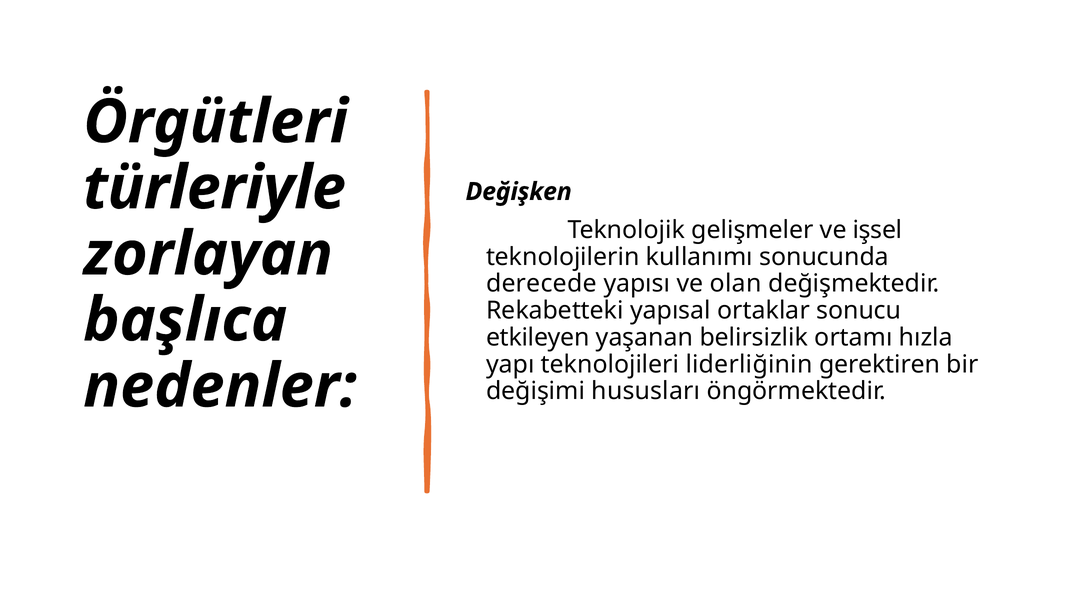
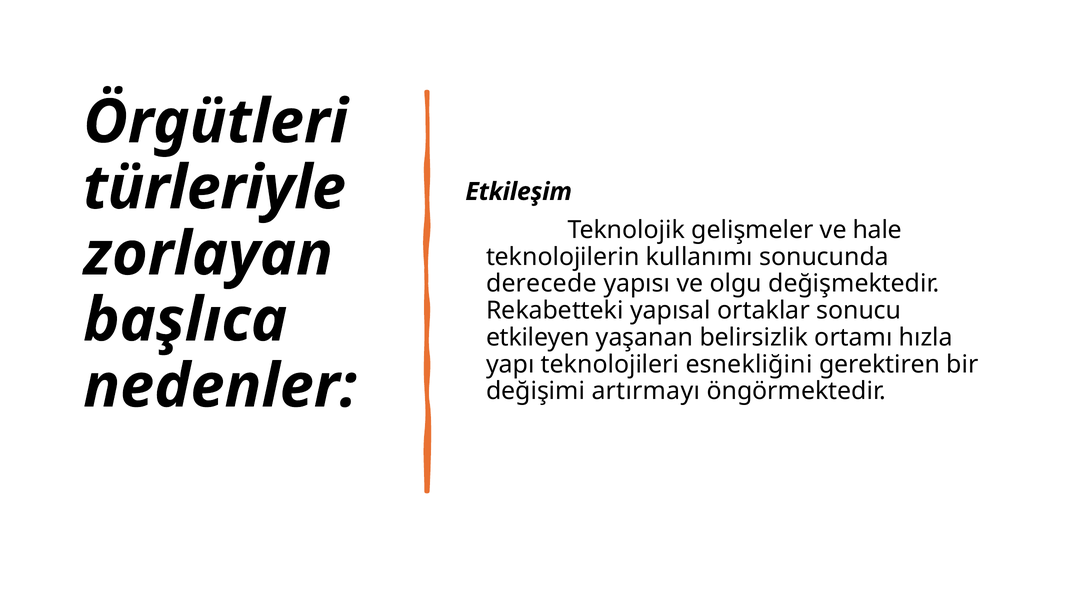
Değişken: Değişken -> Etkileşim (519, 192)
işsel: işsel -> hale (877, 230)
olan: olan -> olgu (736, 284)
liderliğinin: liderliğinin -> esnekliğini (749, 364)
hususları: hususları -> artırmayı (646, 391)
